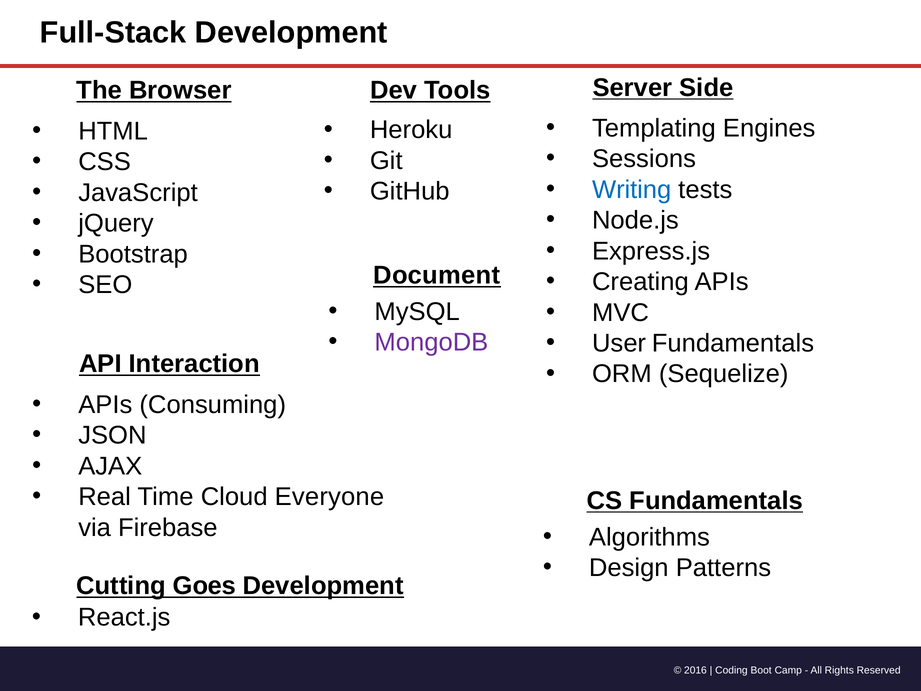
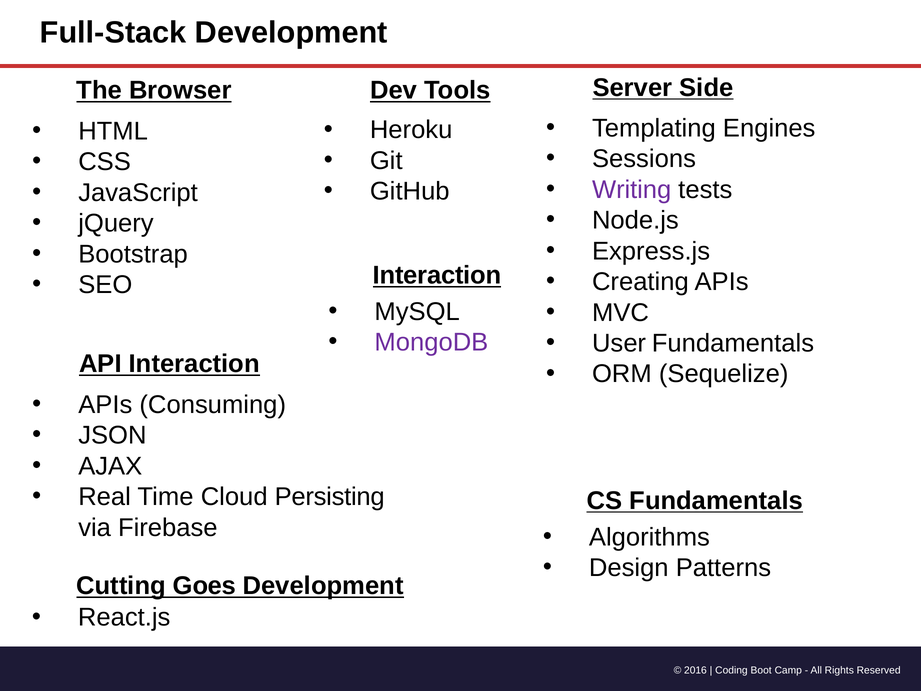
Writing colour: blue -> purple (632, 190)
Document: Document -> Interaction (437, 275)
Everyone: Everyone -> Persisting (330, 497)
